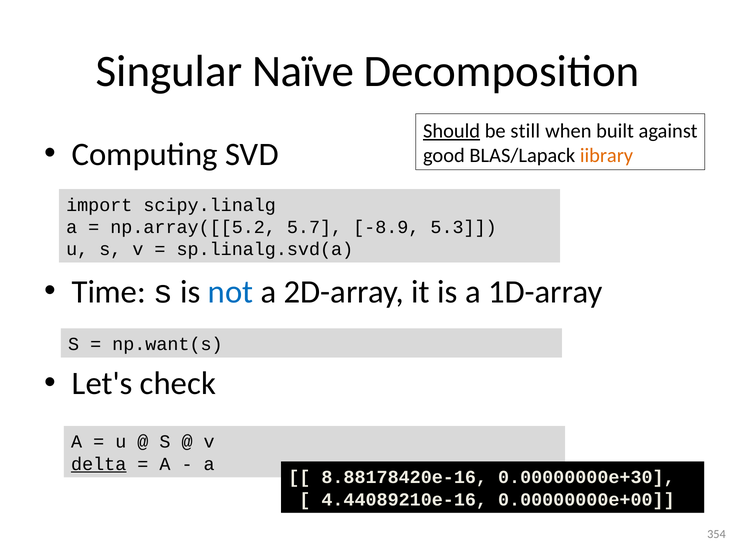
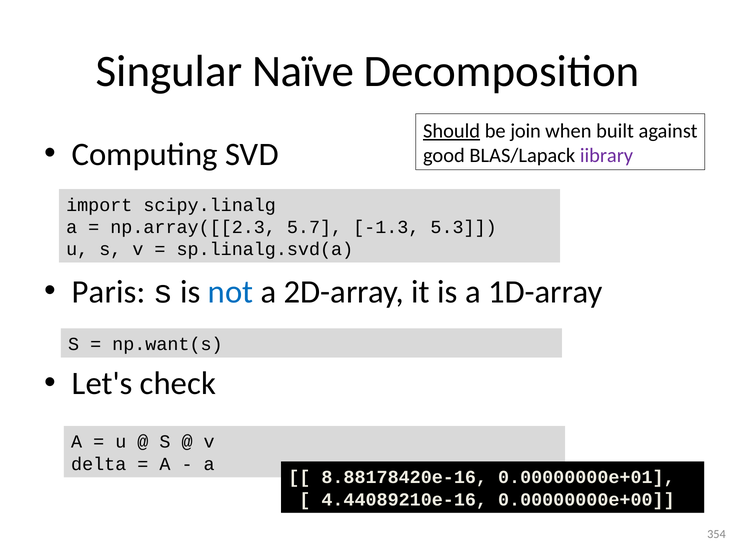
still: still -> join (526, 131)
iibrary colour: orange -> purple (606, 156)
np.array([[5.2: np.array([[5.2 -> np.array([[2.3 (193, 227)
-8.9: -8.9 -> -1.3 (386, 227)
Time: Time -> Paris (109, 292)
delta underline: present -> none (99, 464)
0.00000000e+30: 0.00000000e+30 -> 0.00000000e+01 (586, 477)
